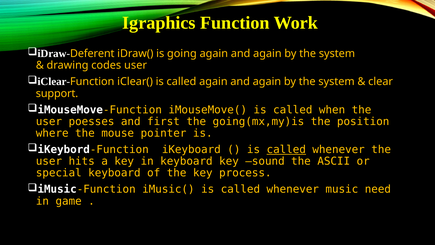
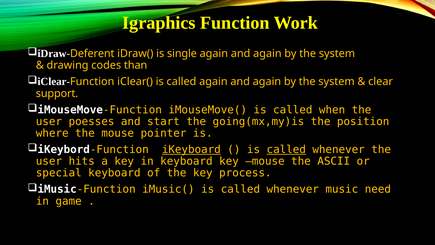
going: going -> single (182, 54)
codes user: user -> than (136, 65)
first: first -> start (164, 121)
iKeyboard underline: none -> present (191, 149)
key sound: sound -> mouse (265, 161)
